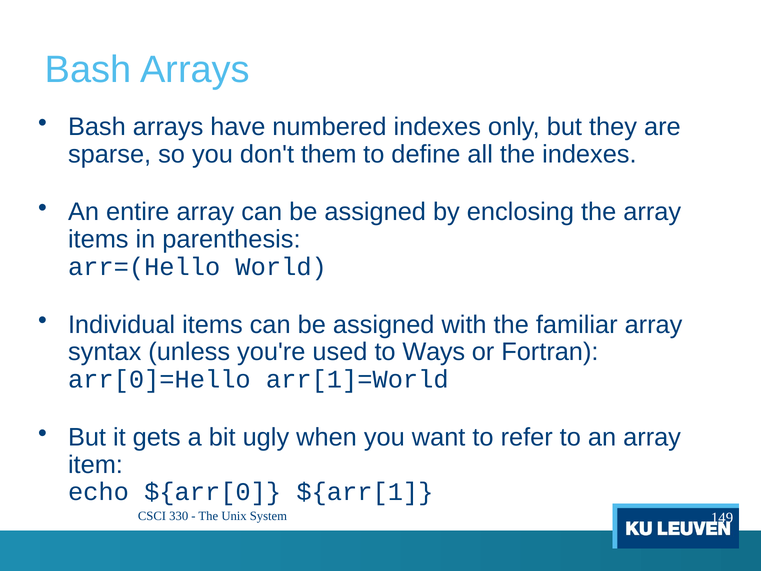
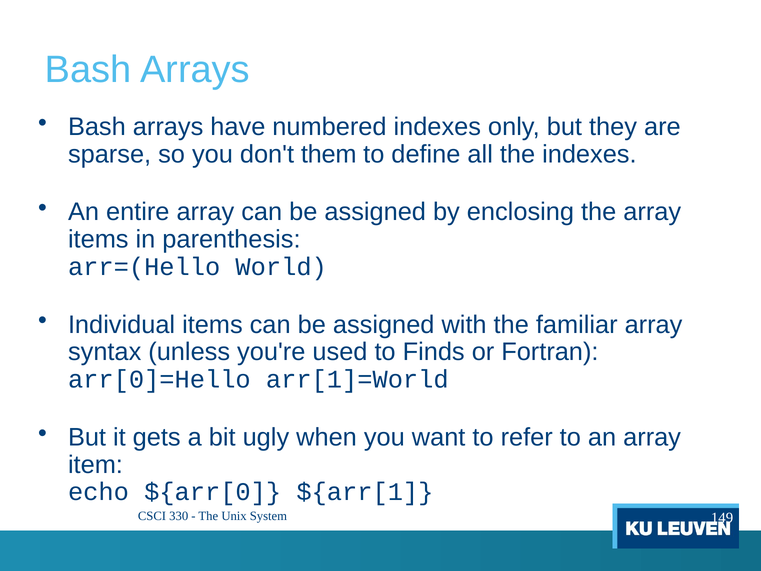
Ways: Ways -> Finds (434, 352)
